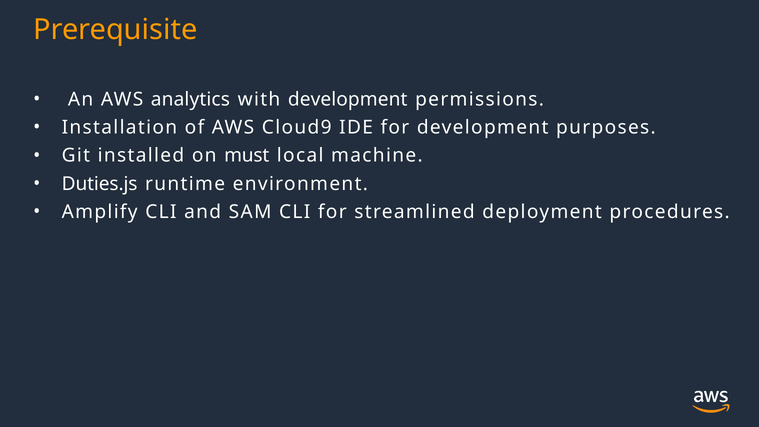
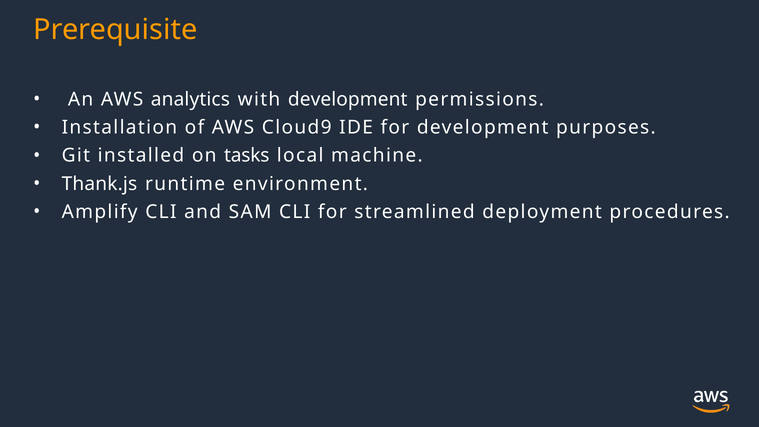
must: must -> tasks (247, 156)
Duties.js: Duties.js -> Thank.js (99, 184)
